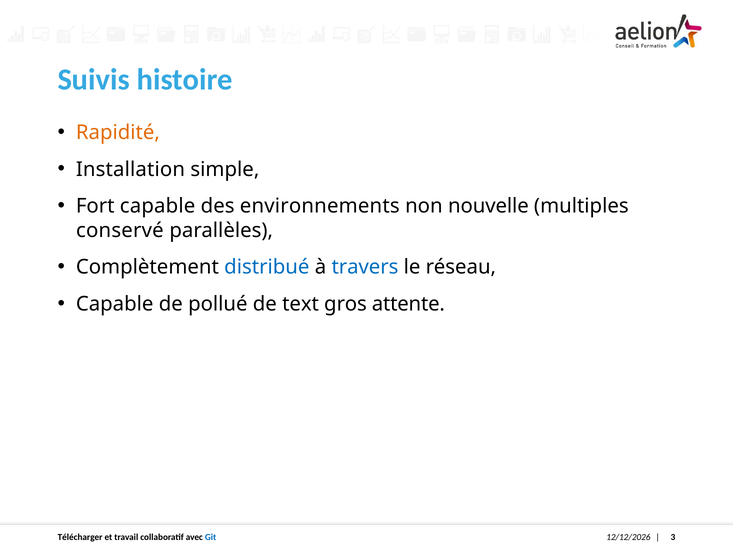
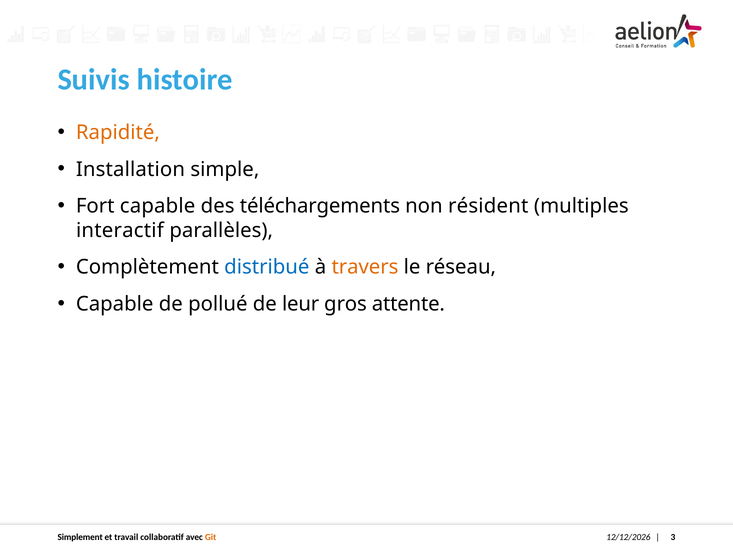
environnements: environnements -> téléchargements (320, 206)
nouvelle: nouvelle -> résident (488, 206)
conservé: conservé -> interactif (120, 230)
travers colour: blue -> orange (365, 267)
text: text -> leur (301, 304)
Télécharger: Télécharger -> Simplement (80, 537)
Git colour: blue -> orange (211, 537)
